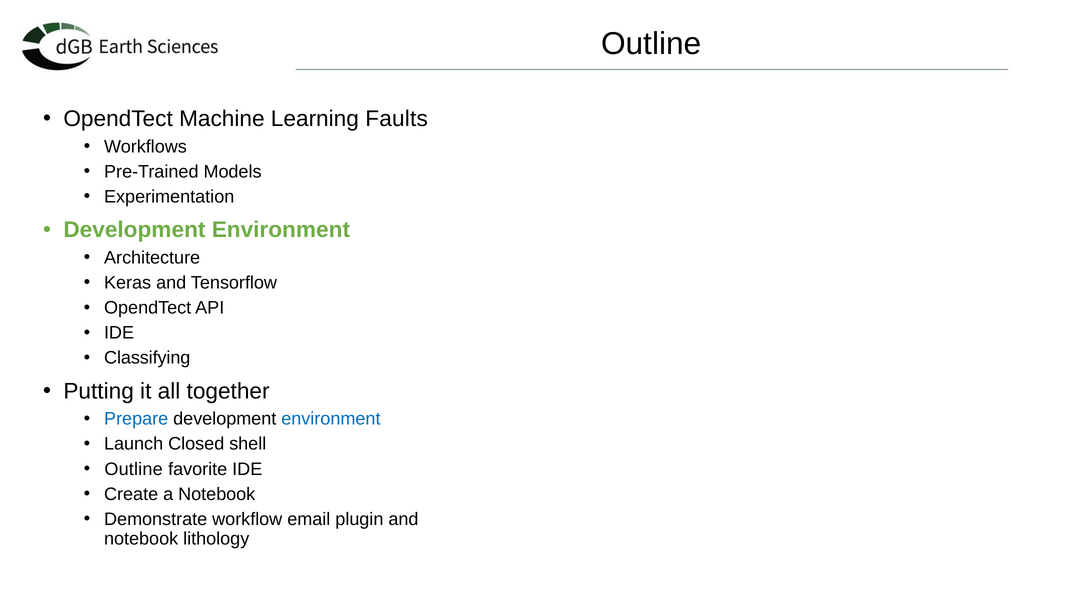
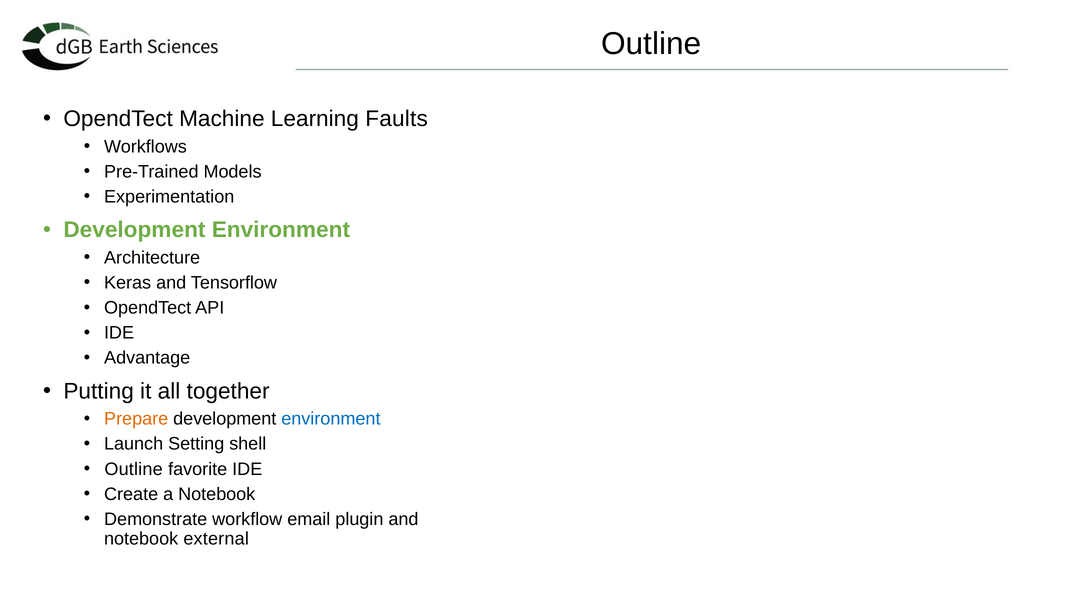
Classifying: Classifying -> Advantage (147, 358)
Prepare colour: blue -> orange (136, 419)
Closed: Closed -> Setting (196, 444)
lithology: lithology -> external (216, 539)
